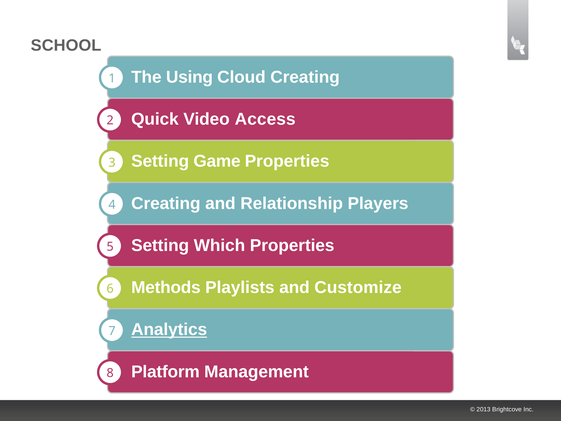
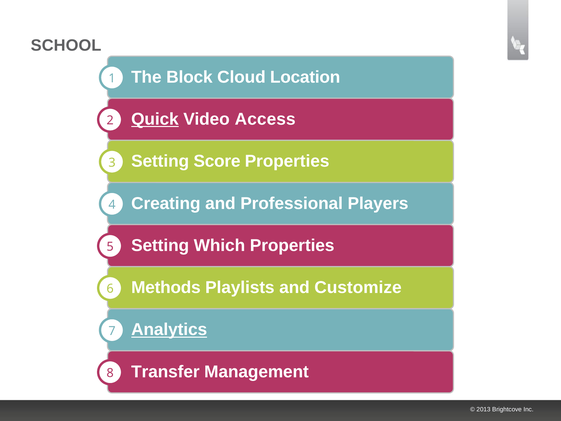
Using: Using -> Block (189, 77)
Cloud Creating: Creating -> Location (305, 77)
Quick underline: none -> present (155, 119)
Game: Game -> Score (217, 161)
Relationship: Relationship -> Professional (292, 203)
Platform: Platform -> Transfer (165, 372)
